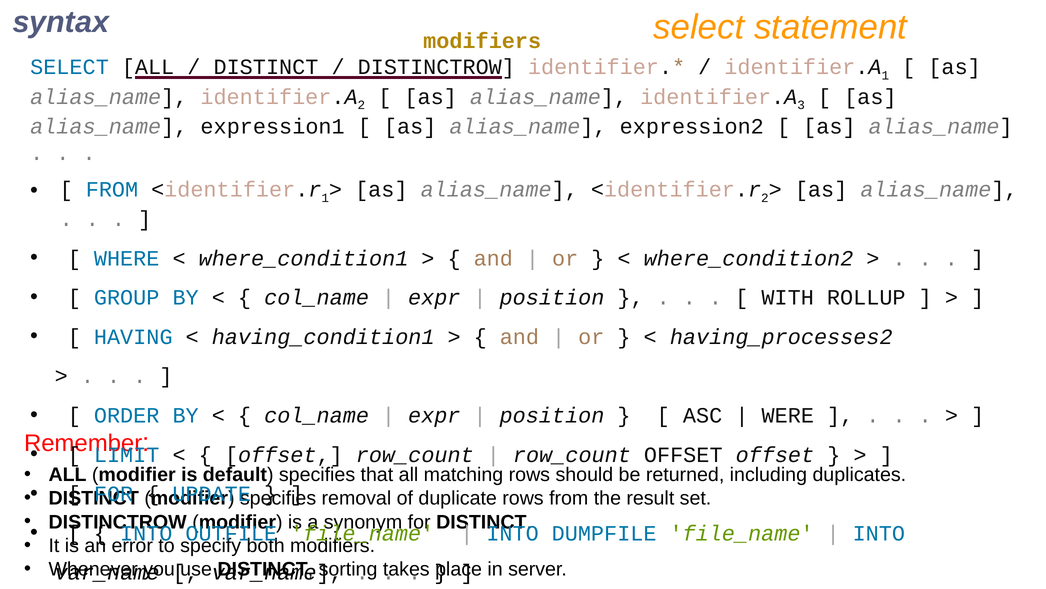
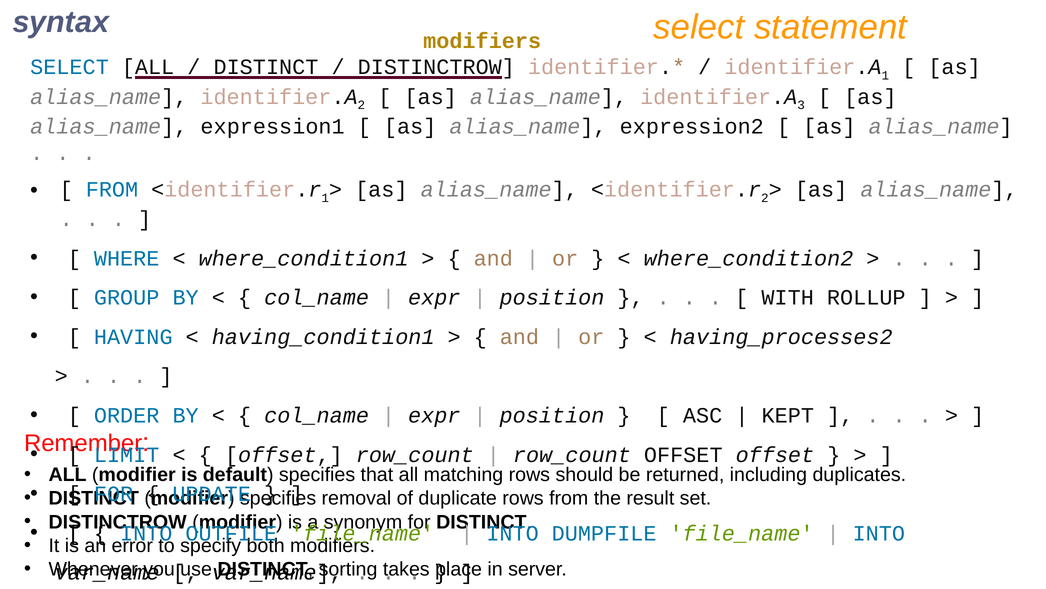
WERE: WERE -> KEPT (788, 415)
